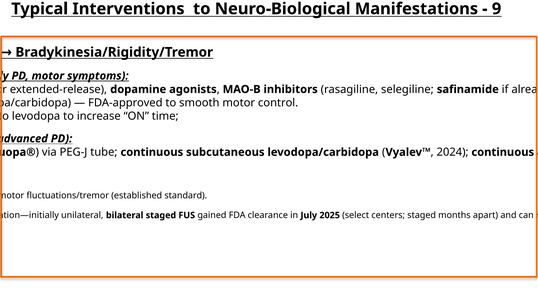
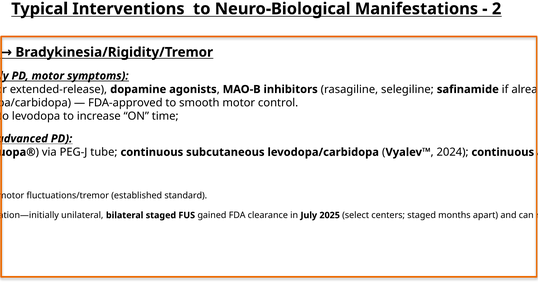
9: 9 -> 2 (497, 9)
